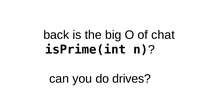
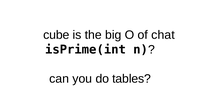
back: back -> cube (56, 35)
drives: drives -> tables (132, 79)
